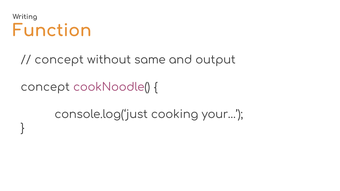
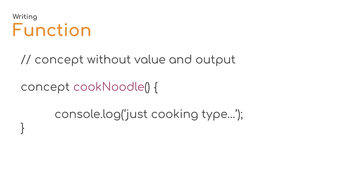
same: same -> value (150, 60)
your…: your… -> type… (222, 114)
